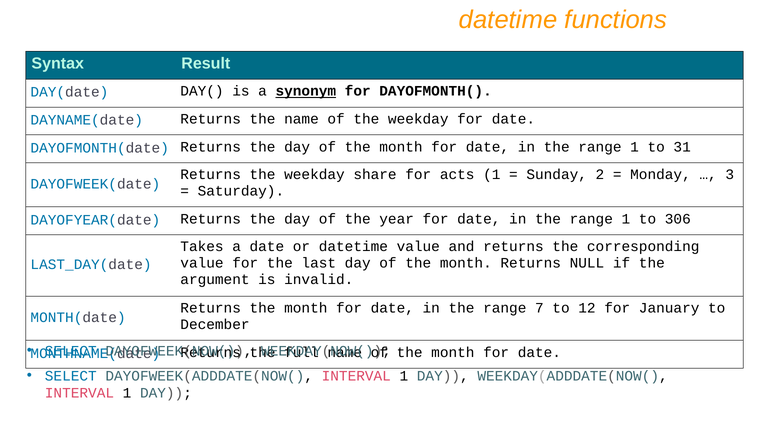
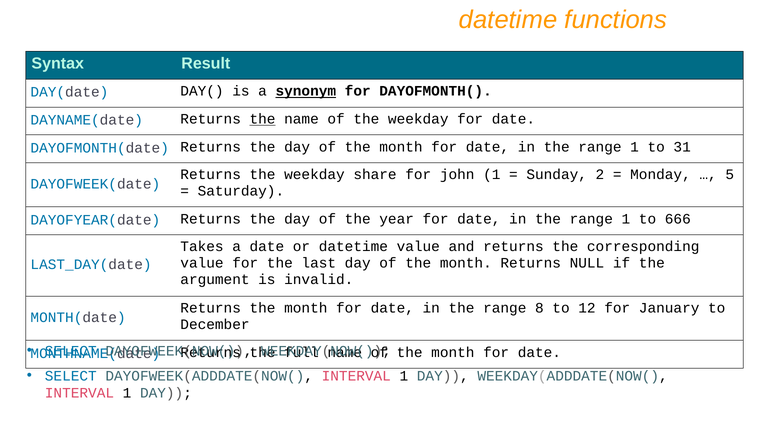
the underline: none -> present (263, 119)
acts: acts -> john (457, 175)
3: 3 -> 5 (730, 175)
306: 306 -> 666 (678, 219)
7: 7 -> 8 (539, 309)
